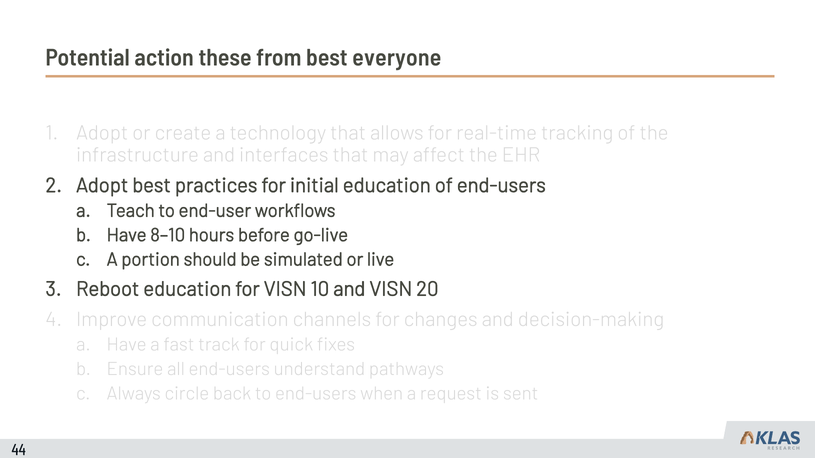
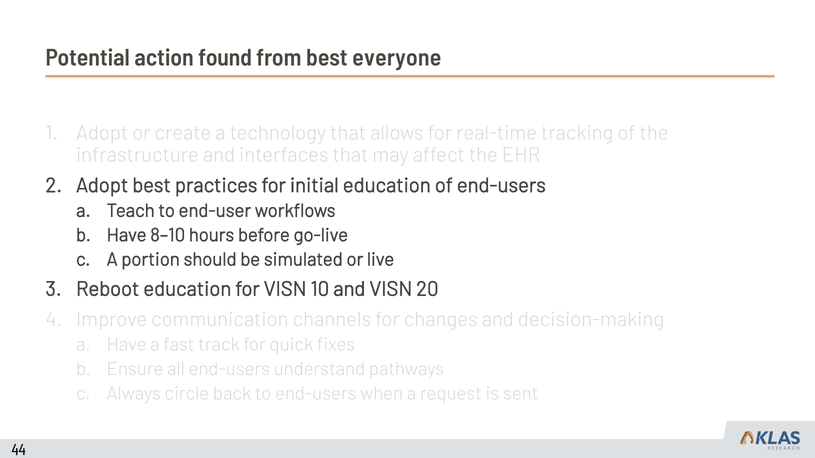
these: these -> found (225, 58)
